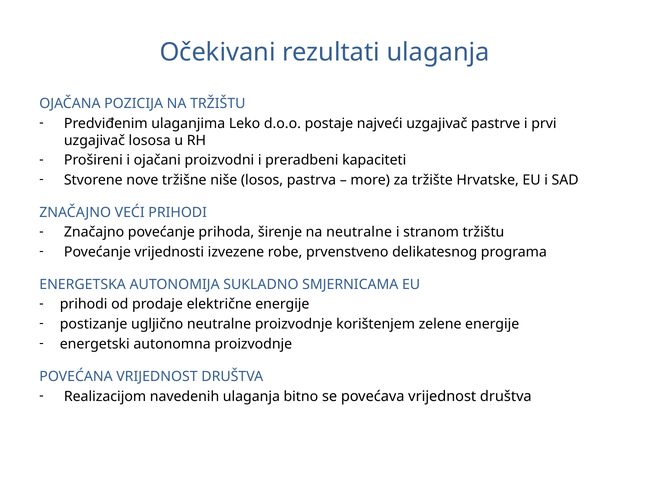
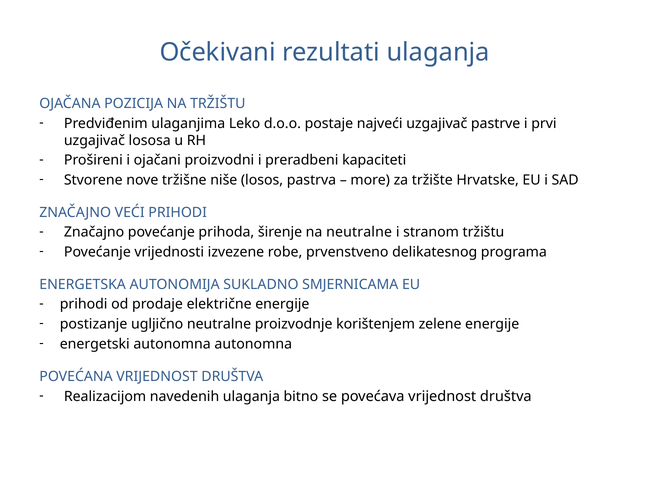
autonomna proizvodnje: proizvodnje -> autonomna (253, 344)
